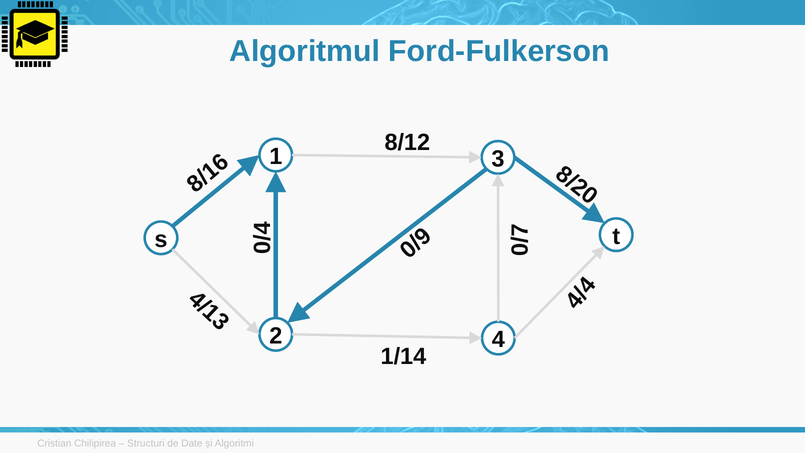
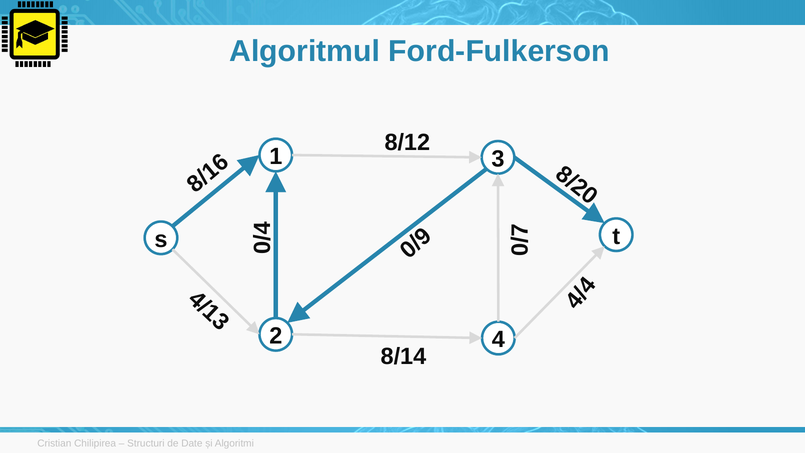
1/14: 1/14 -> 8/14 (403, 357)
